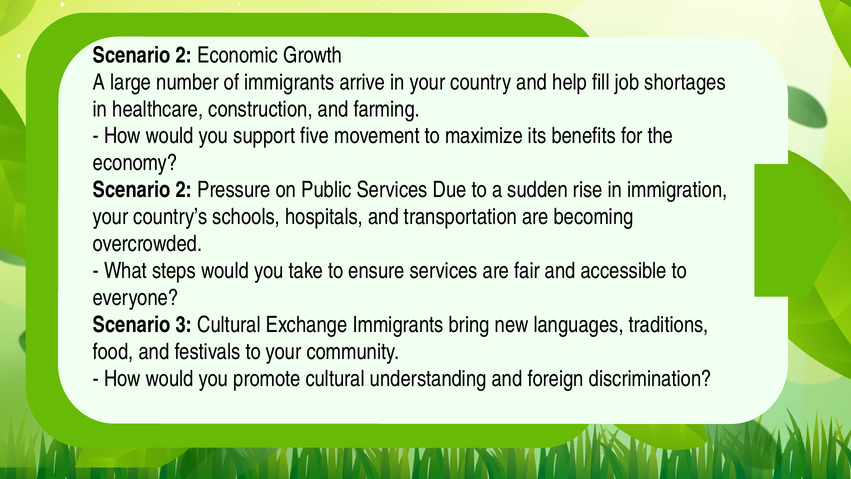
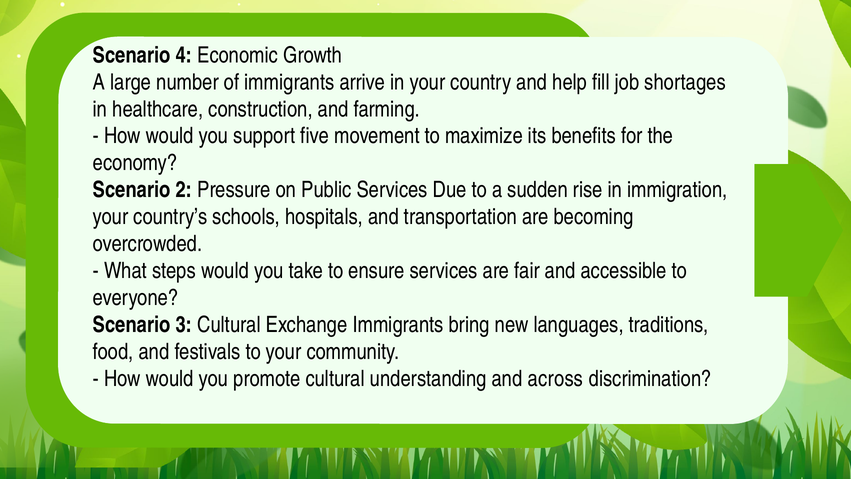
2: 2 -> 4 (184, 55)
foreign: foreign -> across (555, 379)
